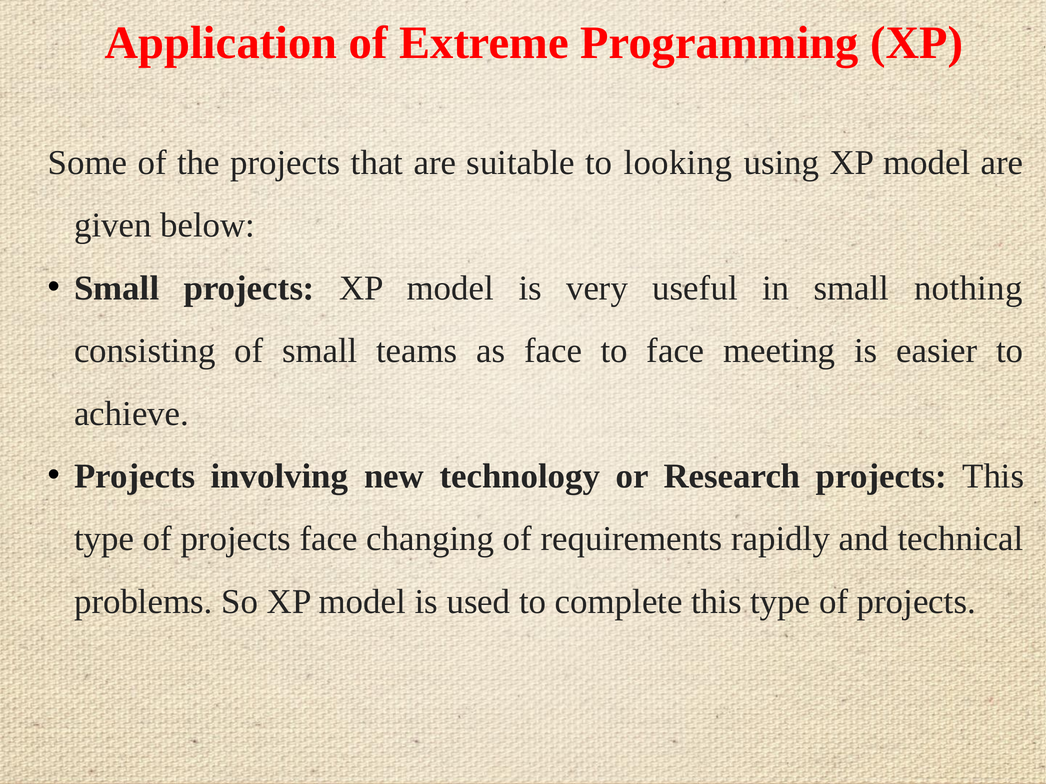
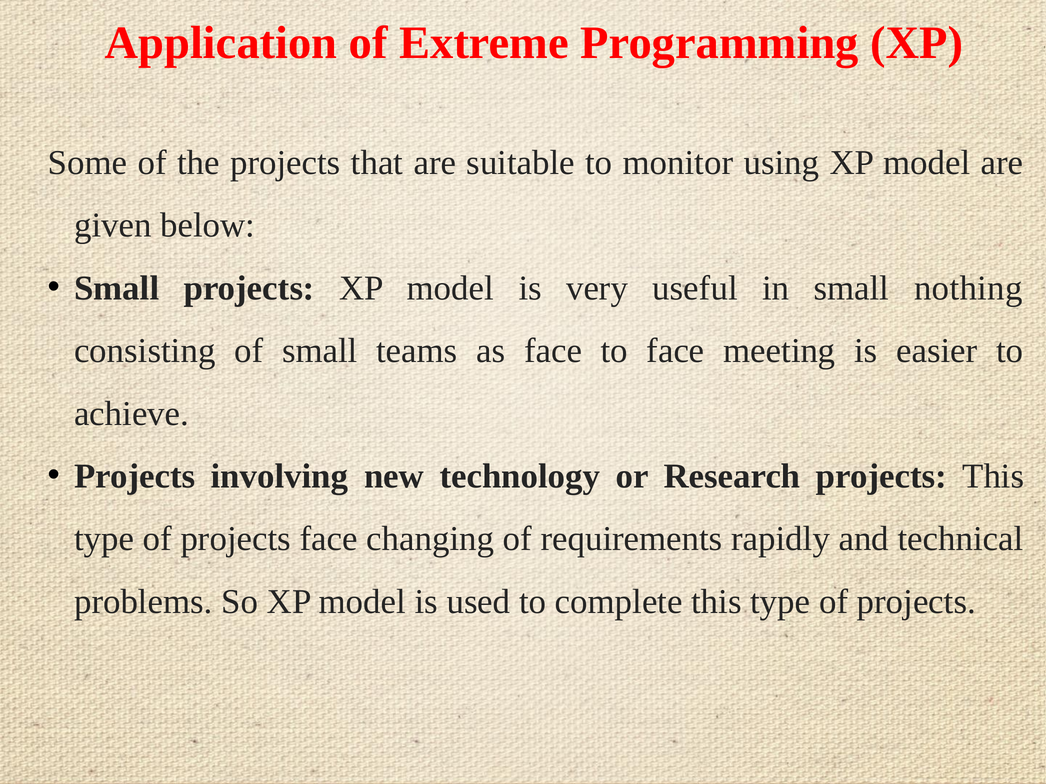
looking: looking -> monitor (678, 163)
